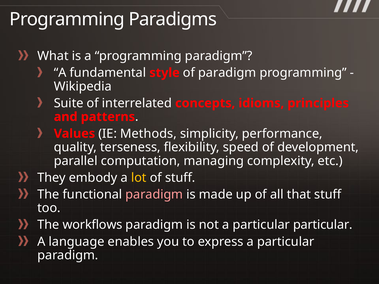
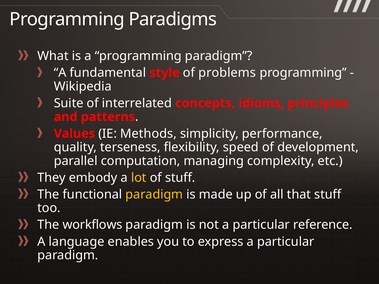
of paradigm: paradigm -> problems (227, 73)
paradigm colour: pink -> yellow (154, 195)
particular particular: particular -> reference (323, 225)
